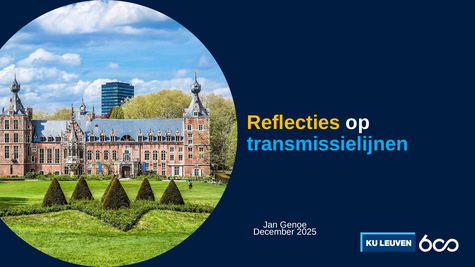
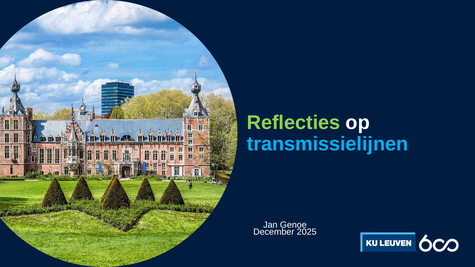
Reflecties colour: yellow -> light green (293, 123)
